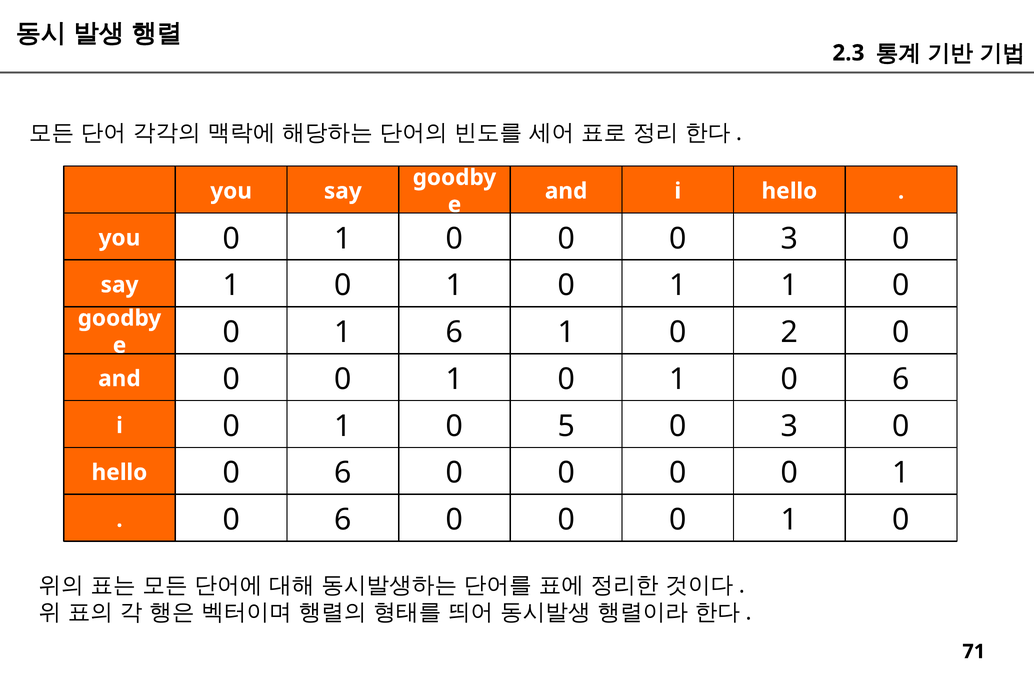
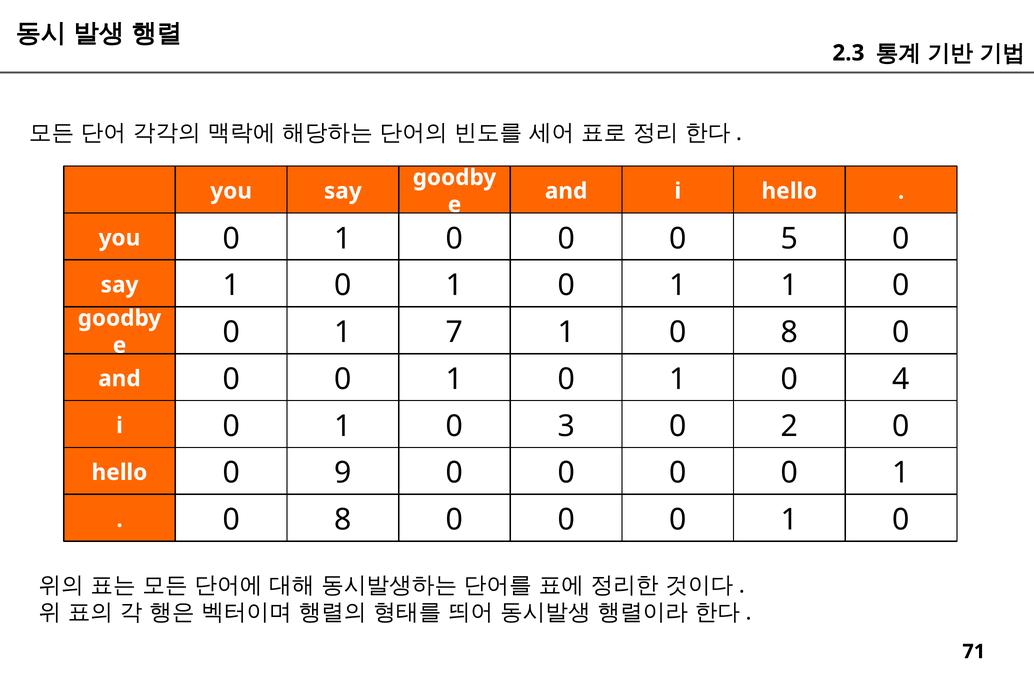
0 0 3: 3 -> 5 (789, 239)
1 6: 6 -> 7 (454, 332)
1 0 2: 2 -> 8 (789, 332)
1 0 6: 6 -> 4 (901, 379)
5: 5 -> 3 (566, 426)
3: 3 -> 2 (789, 426)
hello 0 6: 6 -> 9 (343, 473)
6: 6 -> 8 (343, 520)
